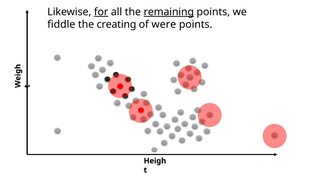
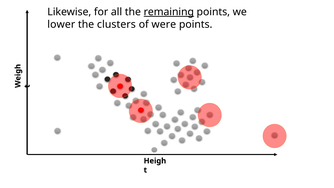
for underline: present -> none (101, 12)
fiddle: fiddle -> lower (61, 24)
creating: creating -> clusters (116, 24)
